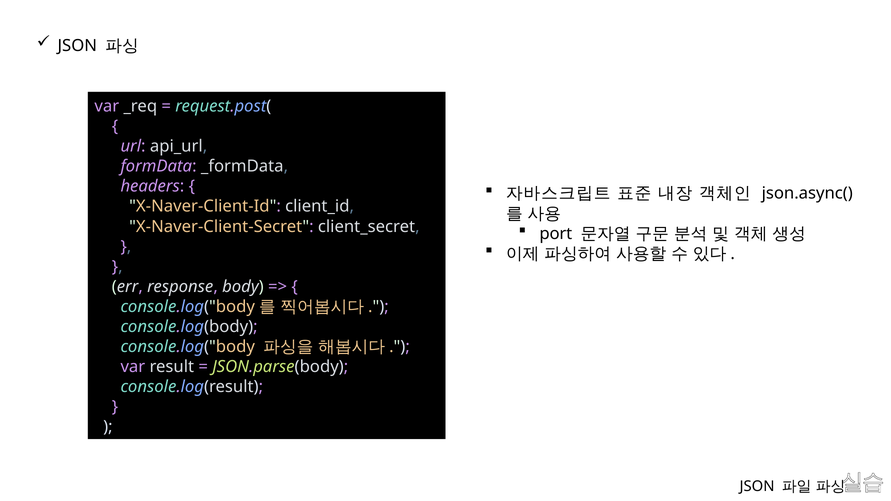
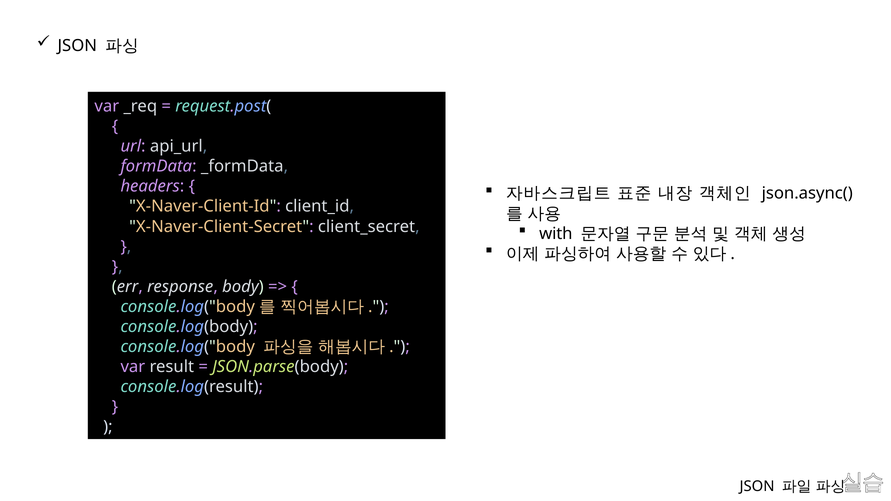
port: port -> with (556, 234)
